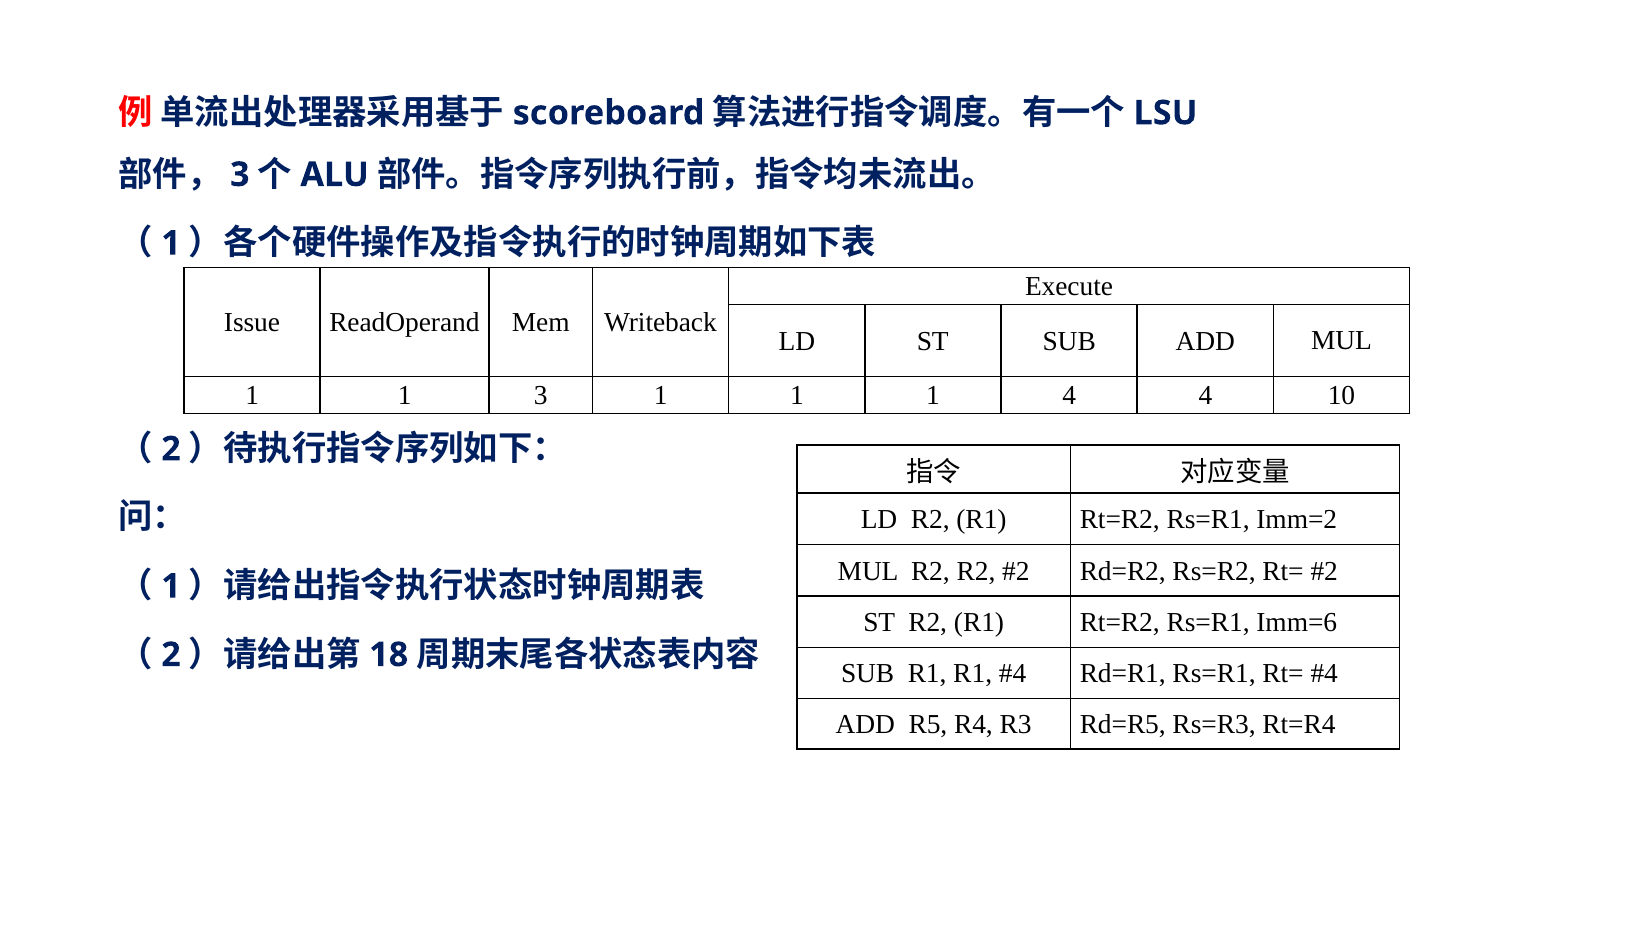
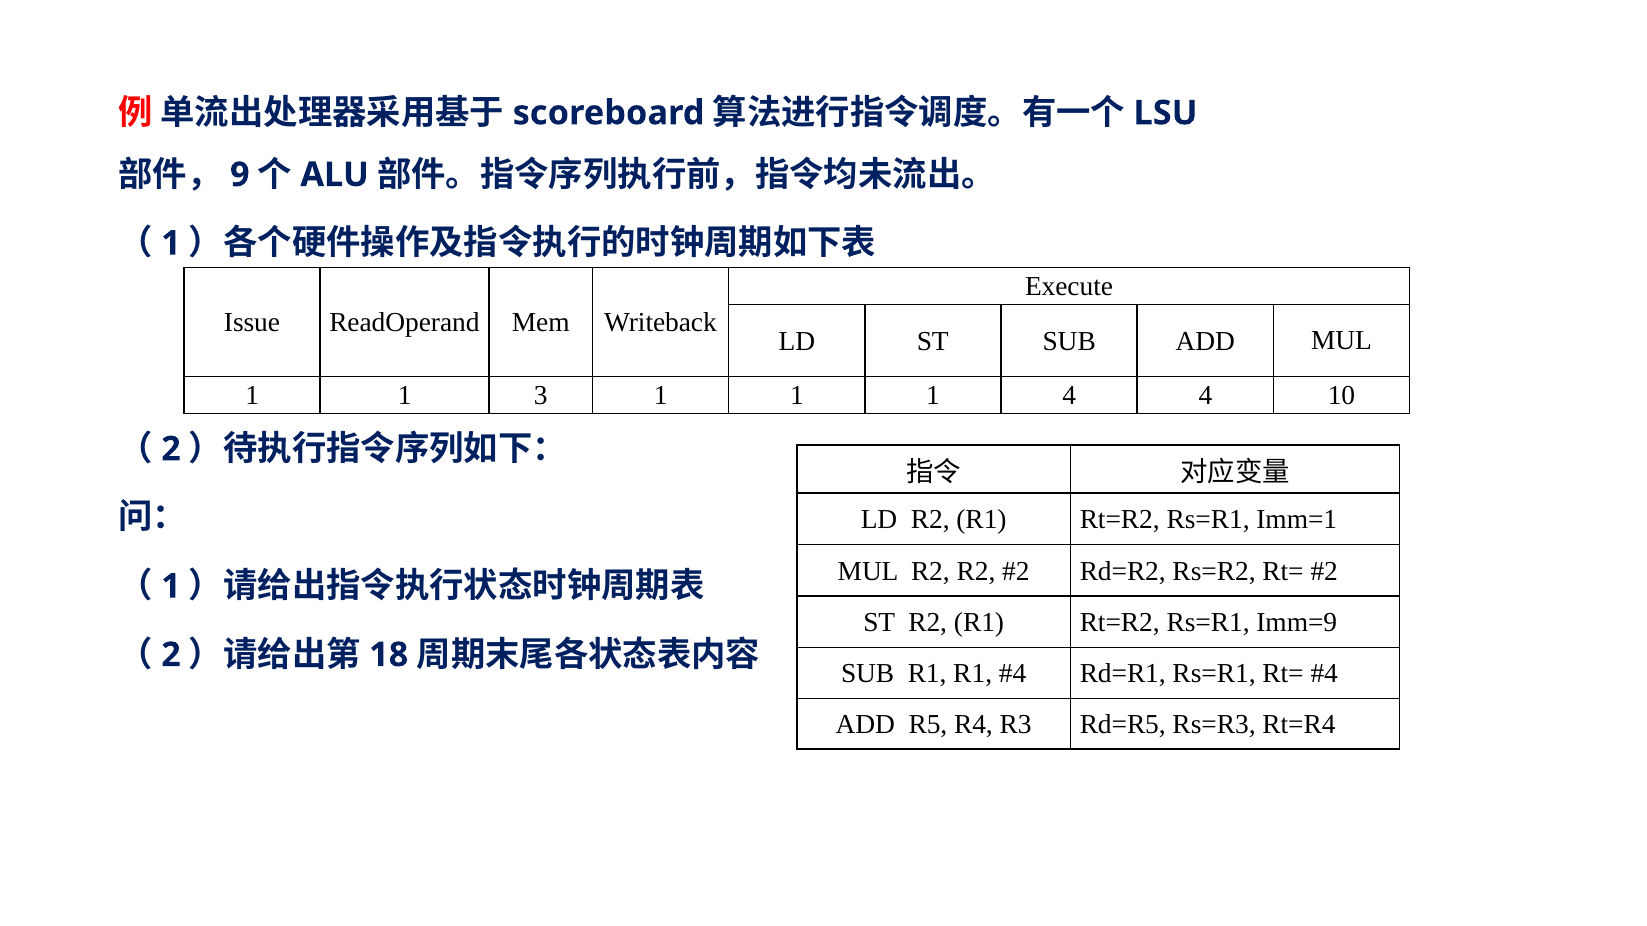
3: 3 -> 9 (240, 175)
Imm=2: Imm=2 -> Imm=1 (1297, 520)
Imm=6: Imm=6 -> Imm=9 (1297, 623)
